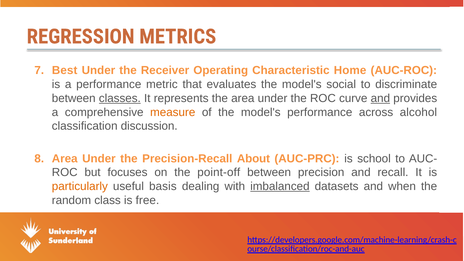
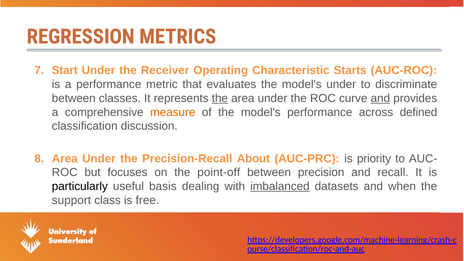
Best: Best -> Start (65, 70)
Home: Home -> Starts (350, 70)
model's social: social -> under (341, 84)
classes underline: present -> none (120, 98)
the underline: none -> present (220, 98)
alcohol: alcohol -> defined (419, 112)
school: school -> priority (374, 159)
particularly colour: orange -> black (80, 186)
random: random -> support (71, 200)
